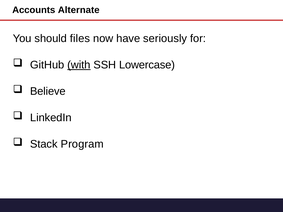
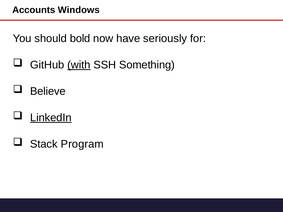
Alternate: Alternate -> Windows (79, 10)
files: files -> bold (80, 39)
Lowercase: Lowercase -> Something (147, 65)
LinkedIn underline: none -> present (51, 118)
